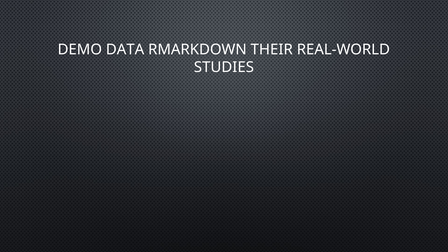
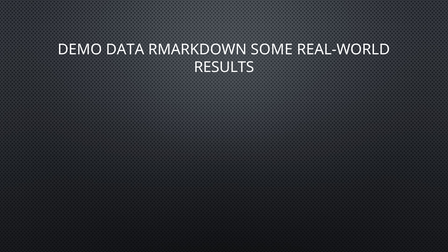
THEIR: THEIR -> SOME (272, 49)
STUDIES: STUDIES -> RESULTS (224, 67)
